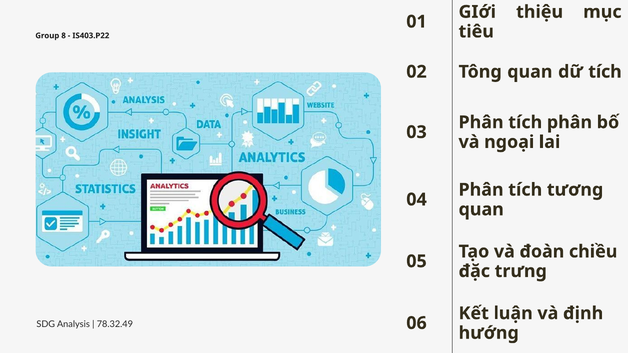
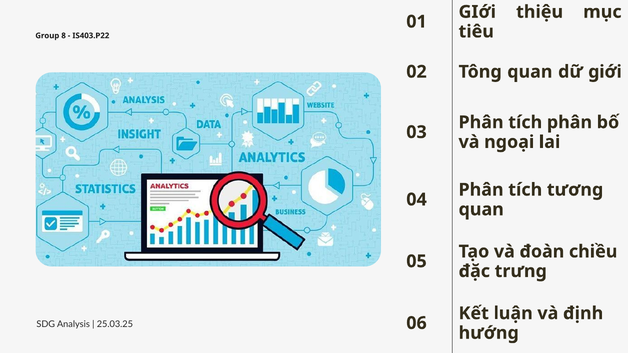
dữ tích: tích -> giới (605, 72)
78.32.49: 78.32.49 -> 25.03.25 (115, 324)
